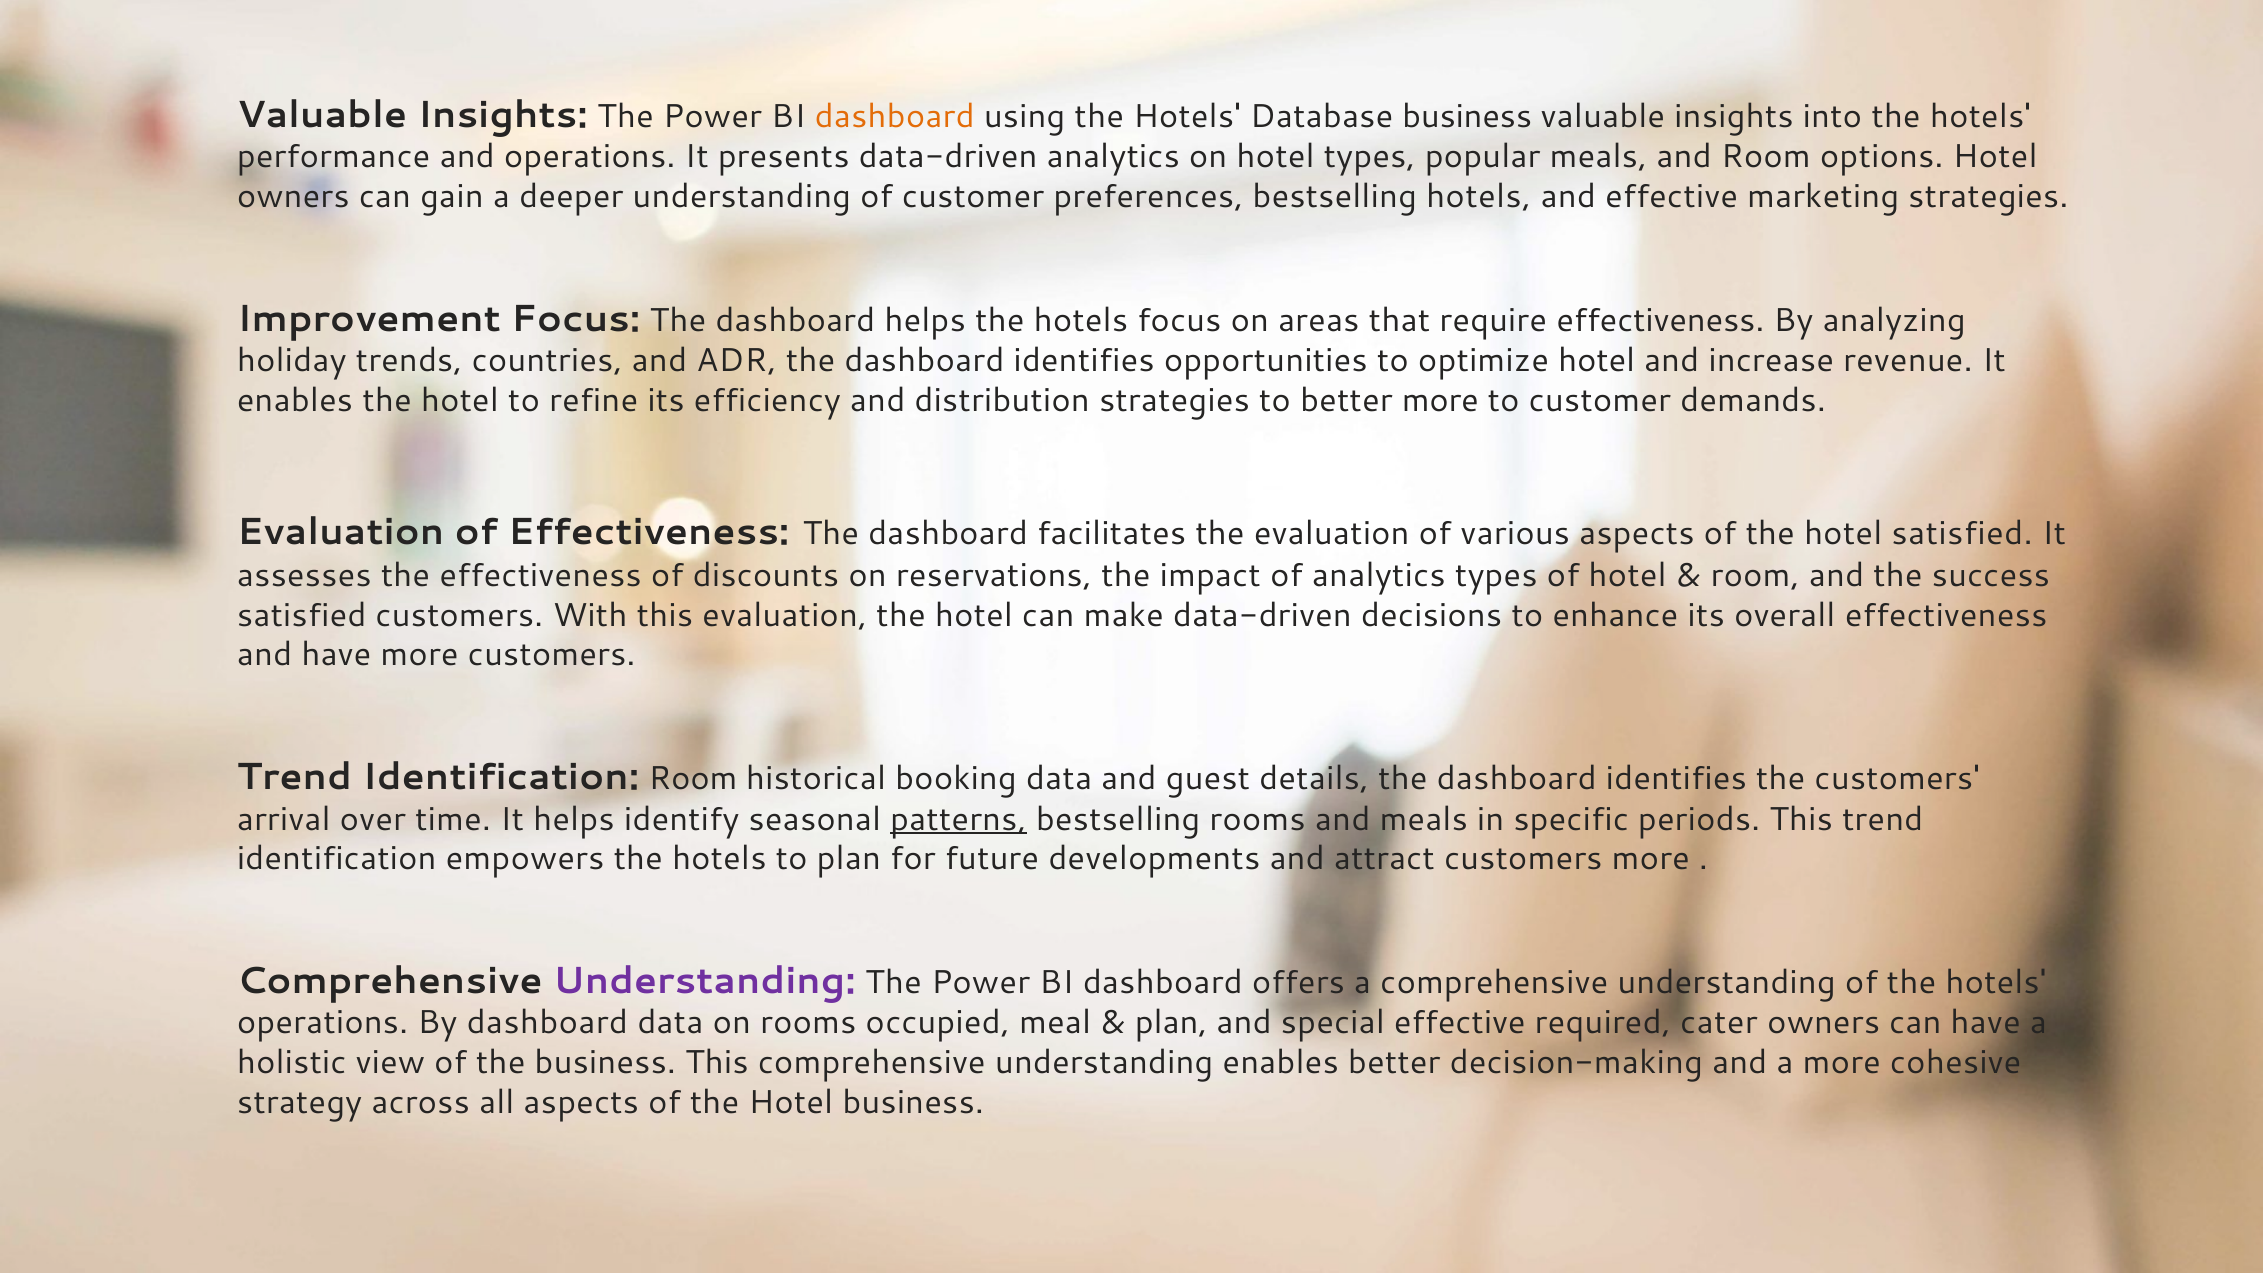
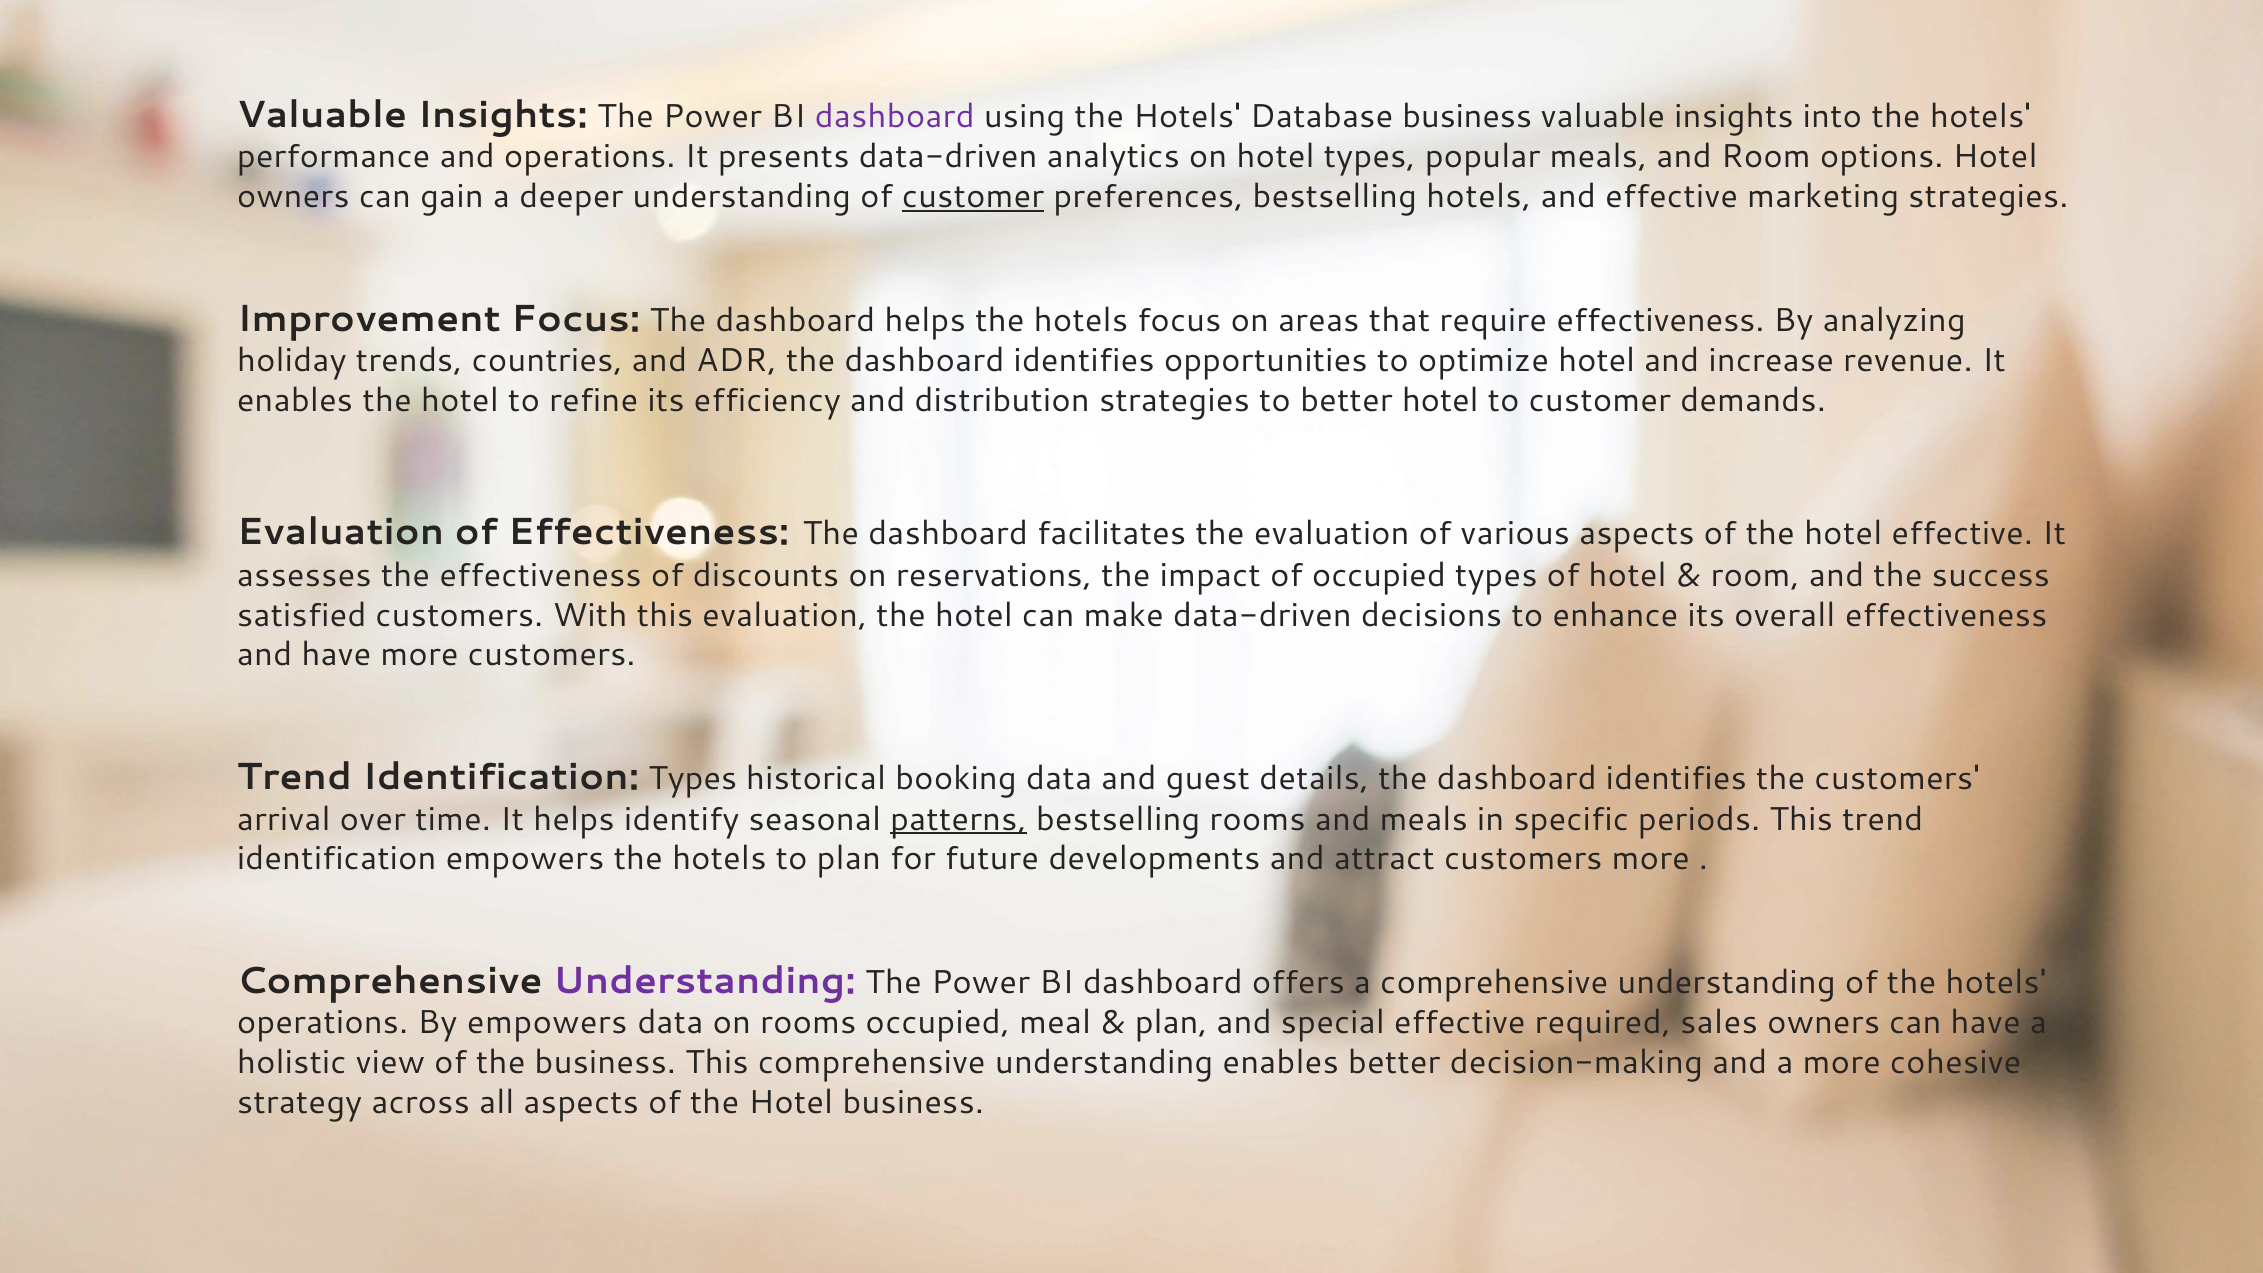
dashboard colour: orange -> purple (895, 116)
customer underline: none -> present (973, 197)
better more: more -> hotel (1440, 400)
hotel satisfied: satisfied -> effective (1962, 533)
of analytics: analytics -> occupied (1379, 576)
Identification Room: Room -> Types (693, 779)
By dashboard: dashboard -> empowers (547, 1023)
cater: cater -> sales (1719, 1023)
